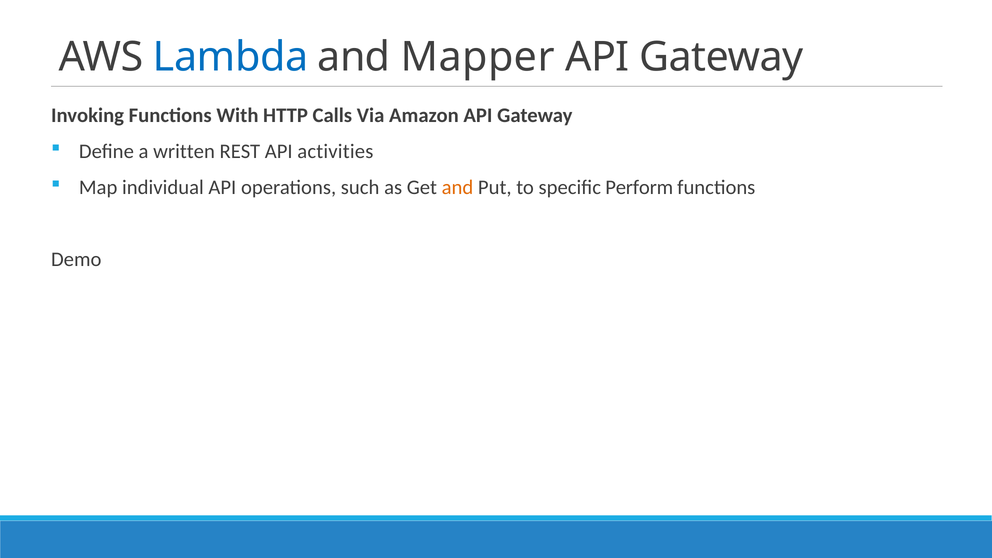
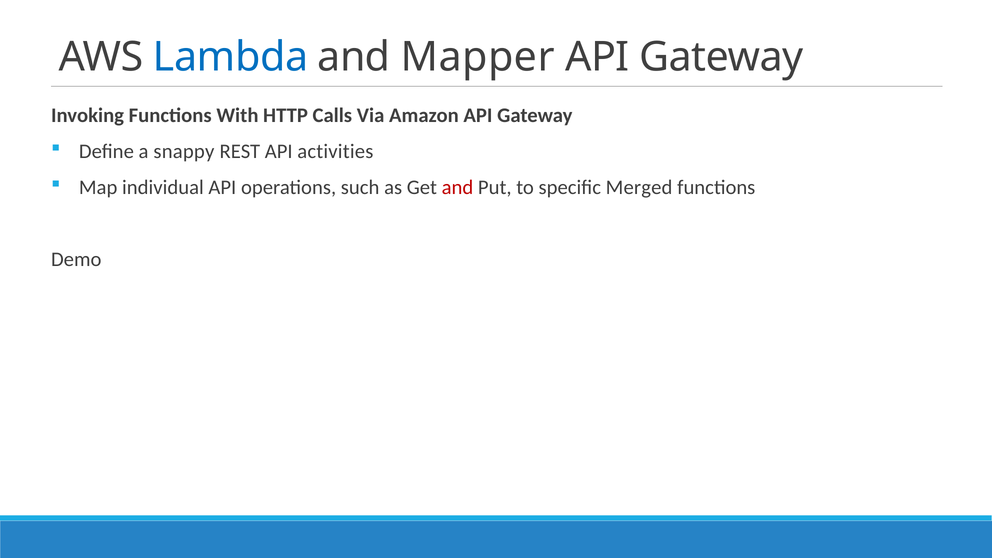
written: written -> snappy (184, 152)
and colour: orange -> red (457, 188)
Perform: Perform -> Merged (639, 188)
